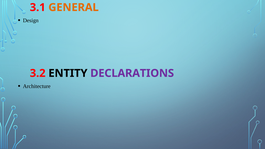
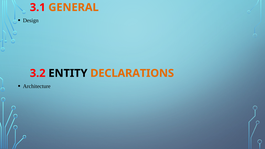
DECLARATIONS colour: purple -> orange (132, 73)
